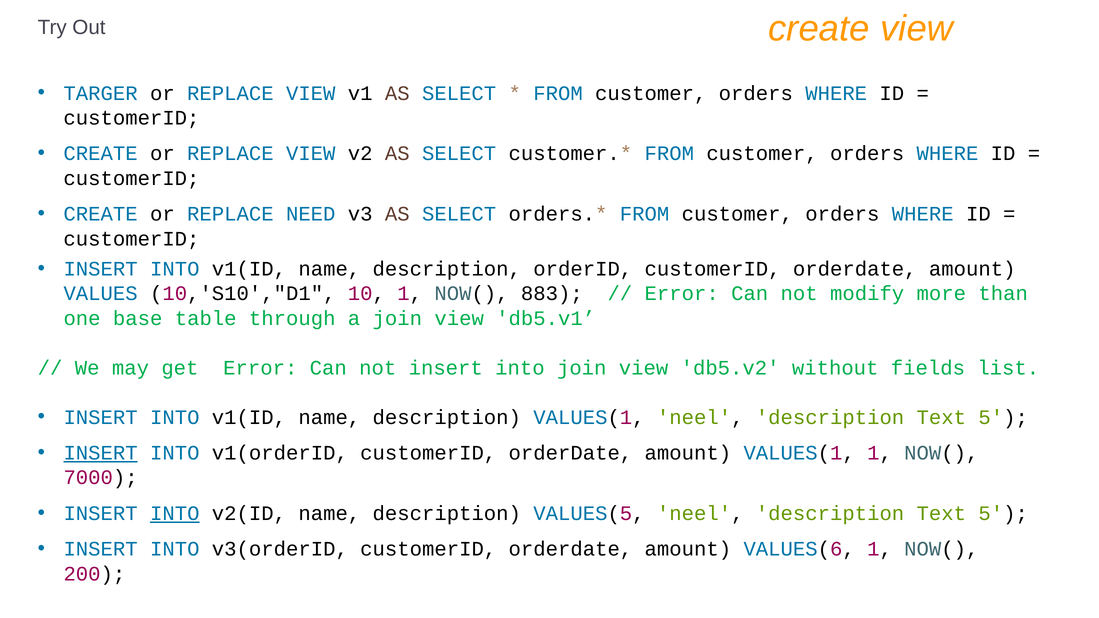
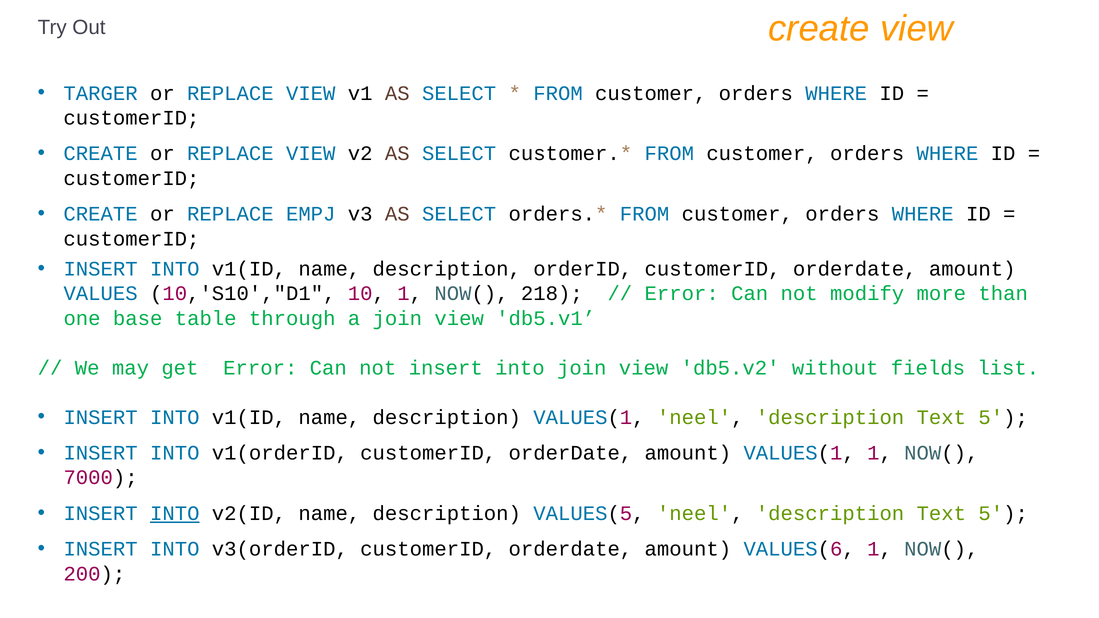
NEED: NEED -> EMPJ (311, 214)
883: 883 -> 218 (552, 294)
INSERT underline: present -> none (101, 453)
